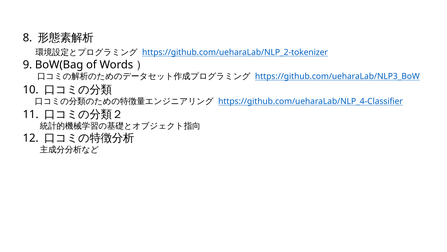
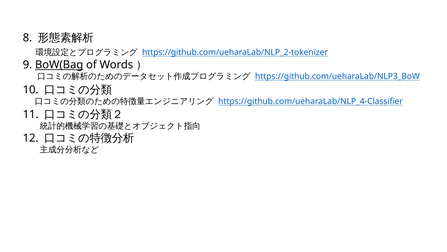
BoW(Bag underline: none -> present (59, 65)
